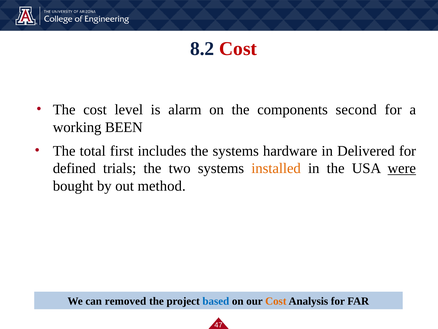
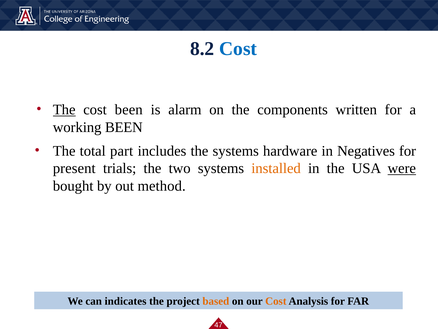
Cost colour: red -> blue (238, 49)
The underline: none -> present (64, 109)
cost level: level -> been (129, 109)
second: second -> written (356, 109)
first: first -> part (122, 151)
Delivered: Delivered -> Negatives (366, 151)
defined: defined -> present (74, 168)
removed: removed -> indicates (126, 301)
based colour: blue -> orange (216, 301)
